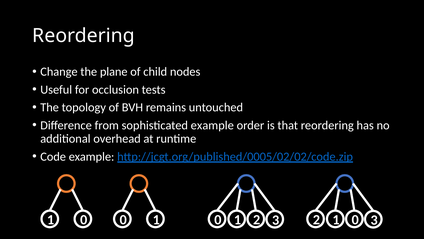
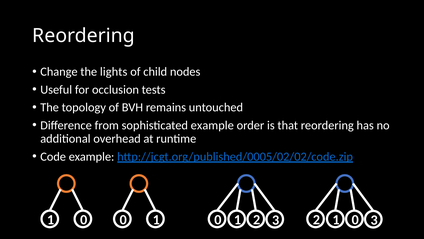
plane: plane -> lights (114, 72)
